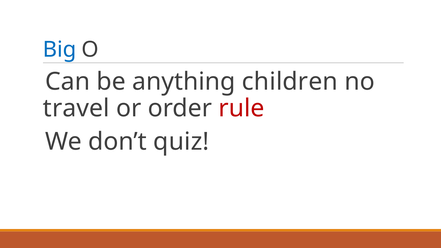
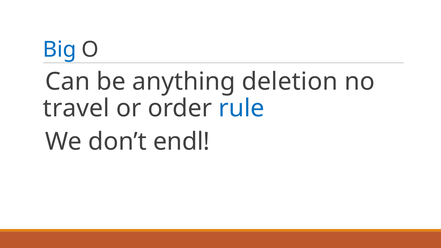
children: children -> deletion (290, 82)
rule colour: red -> blue (242, 108)
quiz: quiz -> endl (182, 142)
